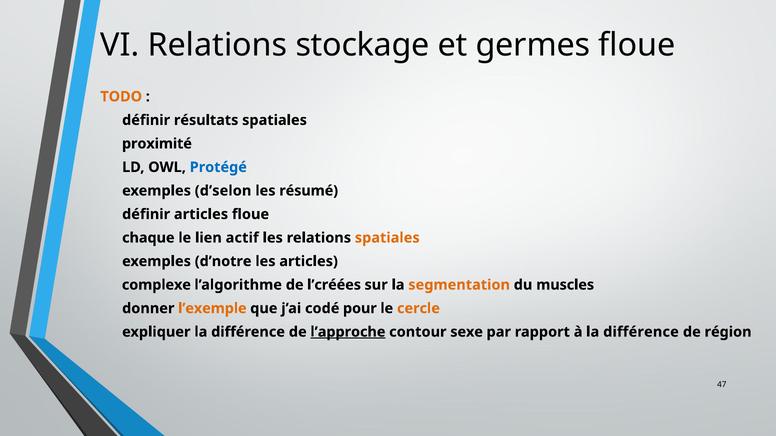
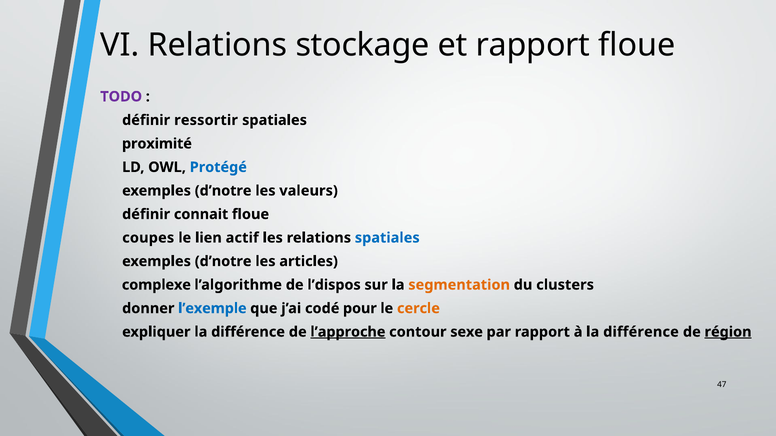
et germes: germes -> rapport (533, 45)
TODO colour: orange -> purple (121, 97)
résultats: résultats -> ressortir (206, 120)
d’selon: d’selon -> d’notre (223, 191)
résumé: résumé -> valeurs (309, 191)
définir articles: articles -> connait (201, 215)
chaque: chaque -> coupes (148, 238)
spatiales colour: orange -> blue (387, 238)
l’créées: l’créées -> l’dispos (334, 285)
muscles: muscles -> clusters (565, 285)
l’exemple colour: orange -> blue (212, 309)
région underline: none -> present (728, 332)
